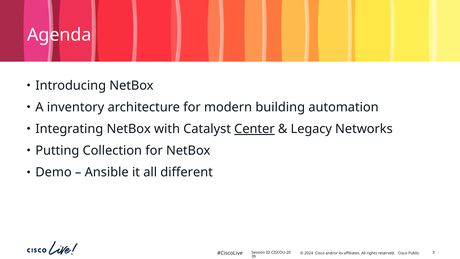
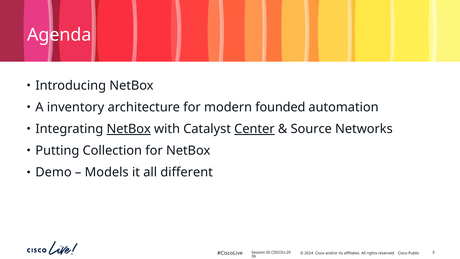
building: building -> founded (280, 107)
NetBox underline: none -> present (129, 129)
Legacy: Legacy -> Source (311, 129)
Ansible: Ansible -> Models (107, 172)
